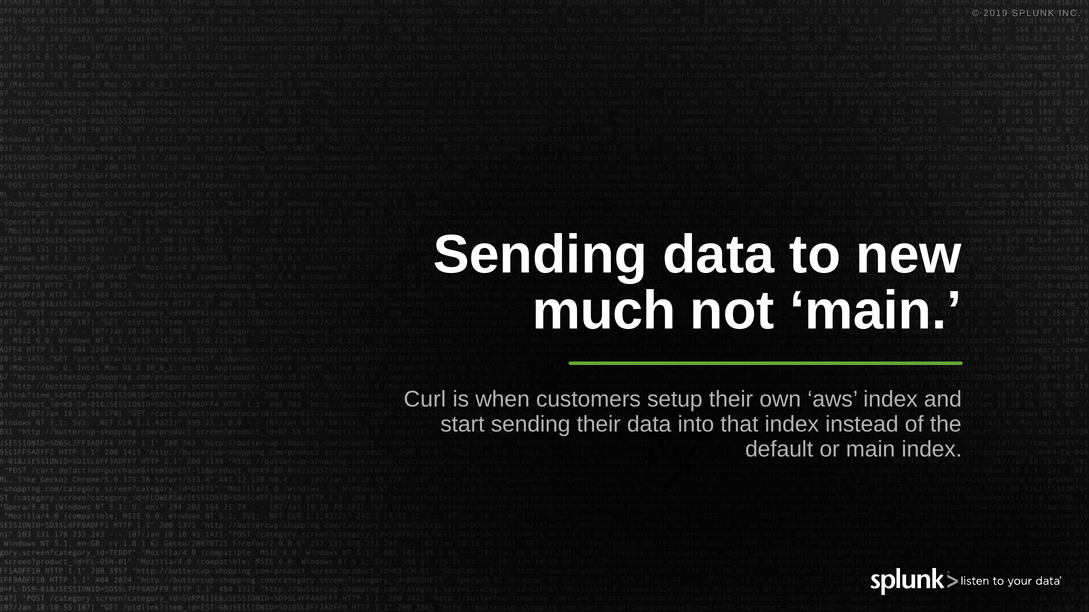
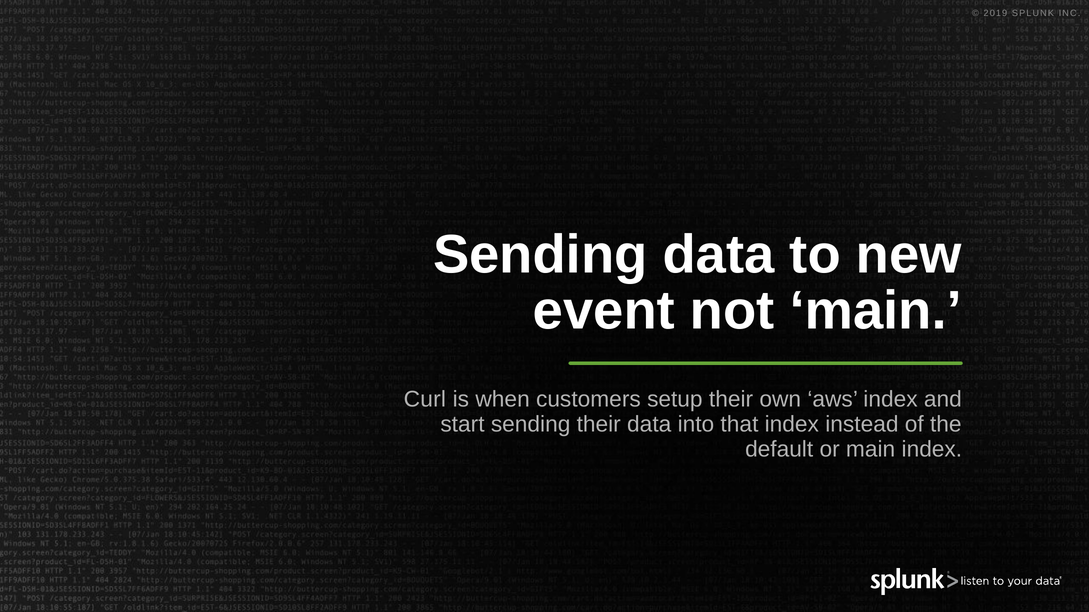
much: much -> event (604, 311)
